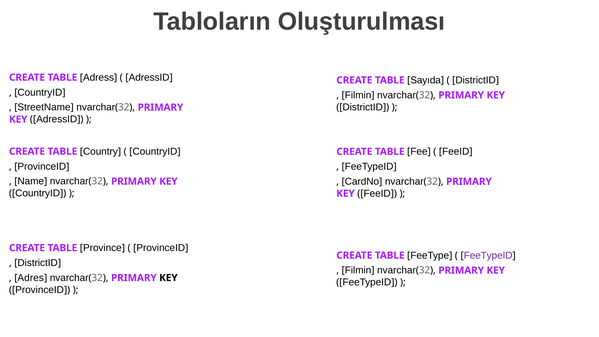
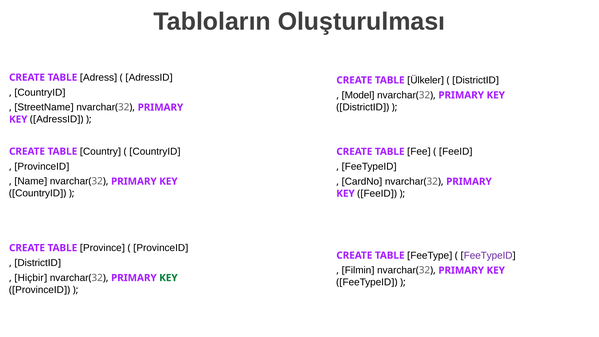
Sayıda: Sayıda -> Ülkeler (426, 80)
Filmin: Filmin -> Model (358, 95)
Adres: Adres -> Hiçbir (31, 278)
KEY colour: black -> green (168, 278)
